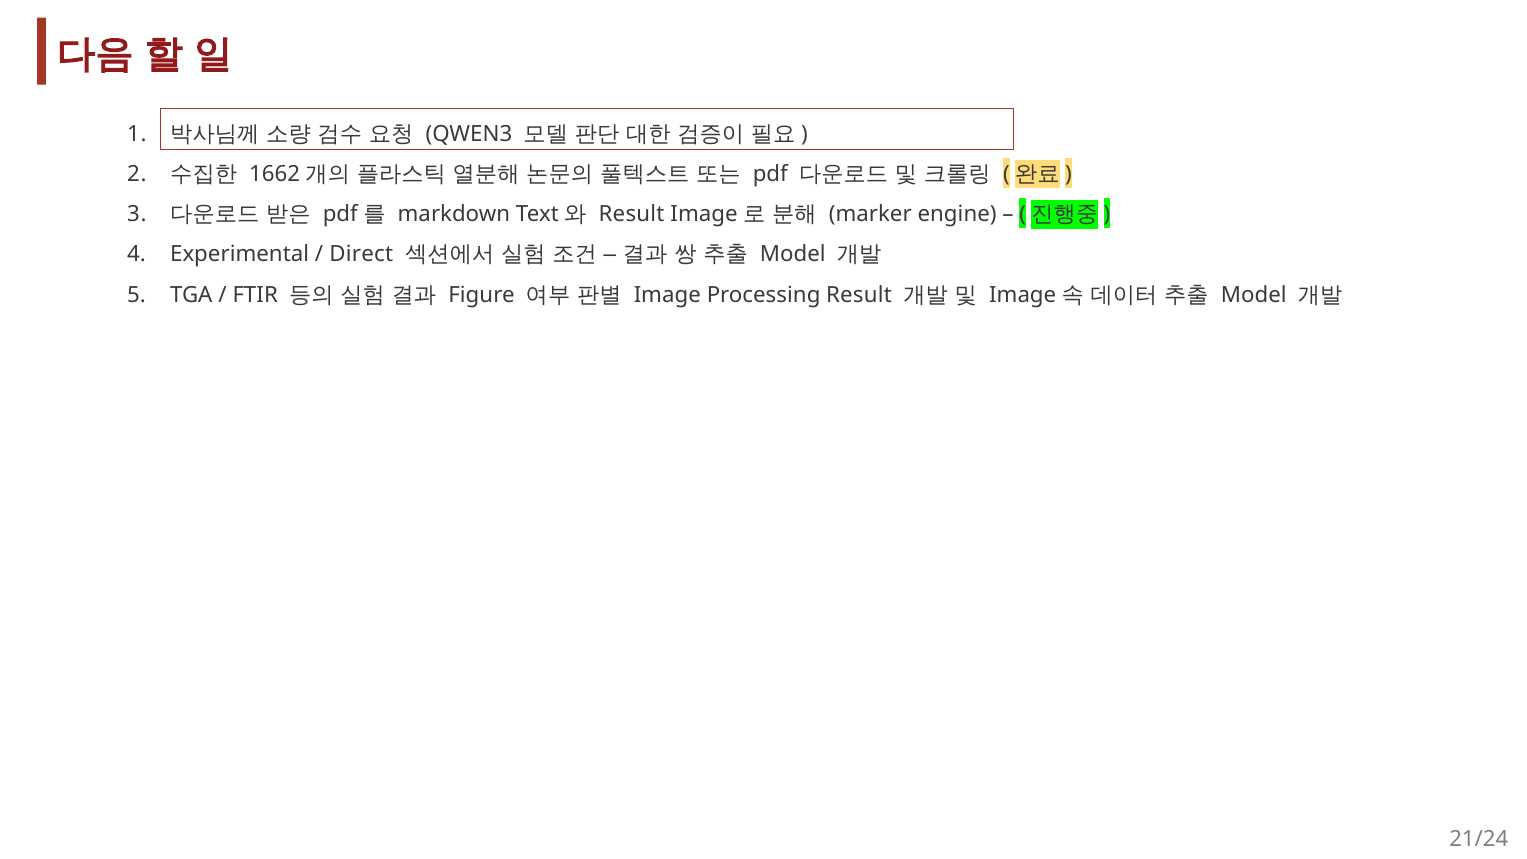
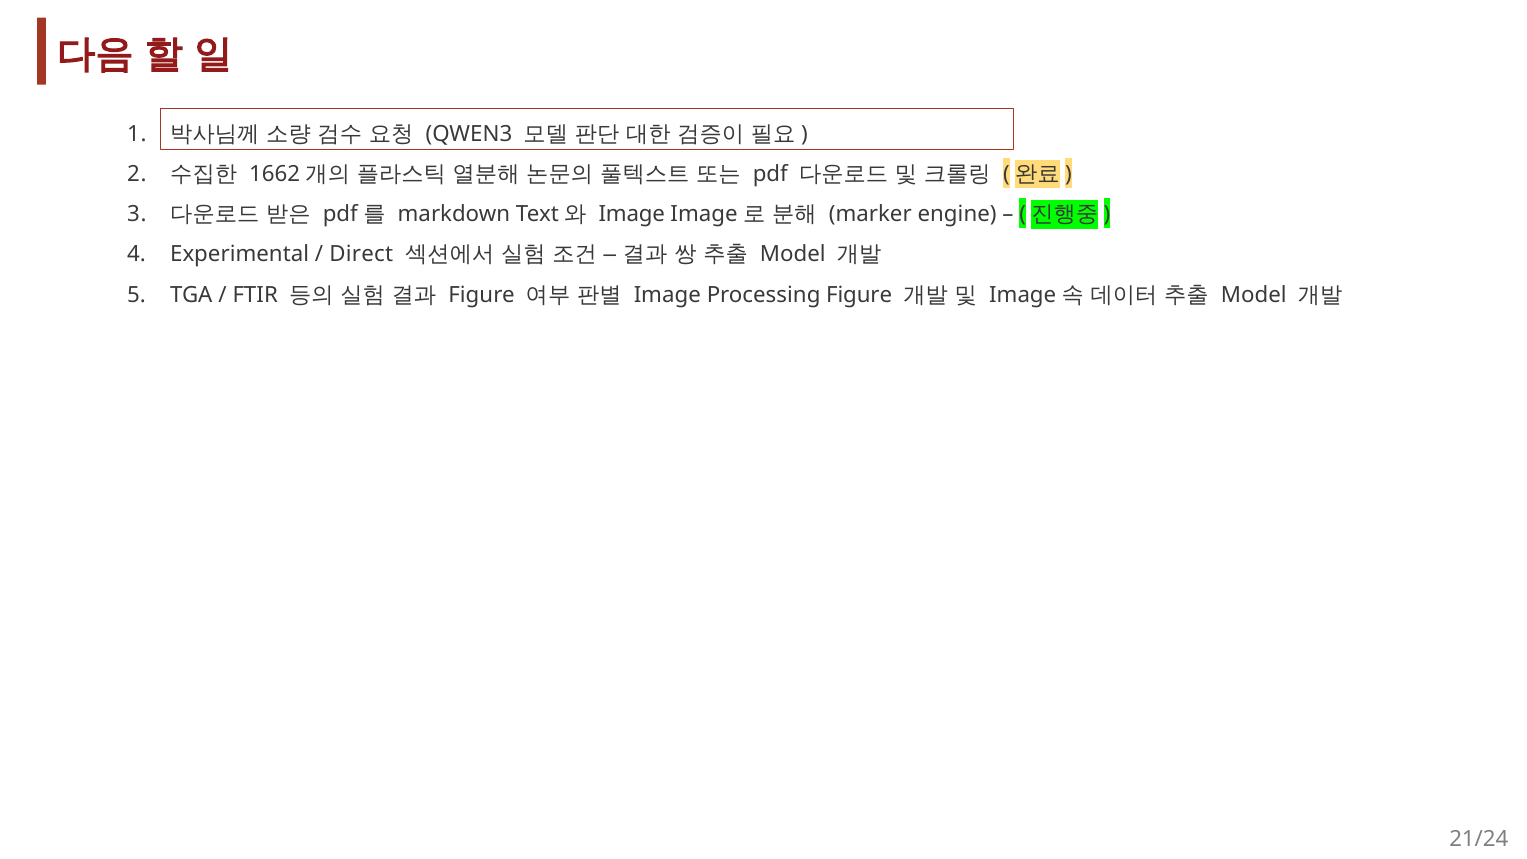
Result: Result -> Image (632, 214)
Processing Result: Result -> Figure (859, 295)
